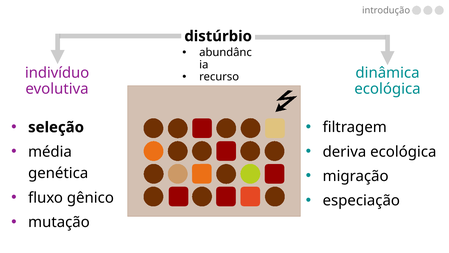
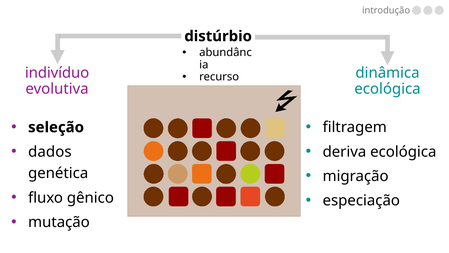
média: média -> dados (50, 151)
